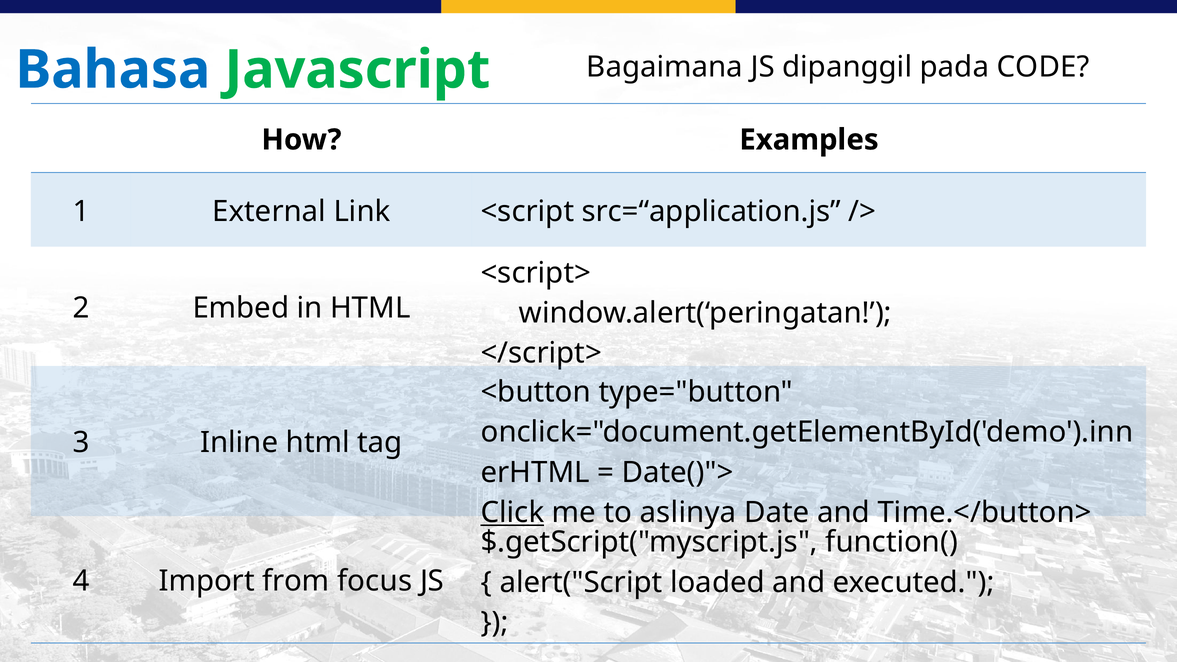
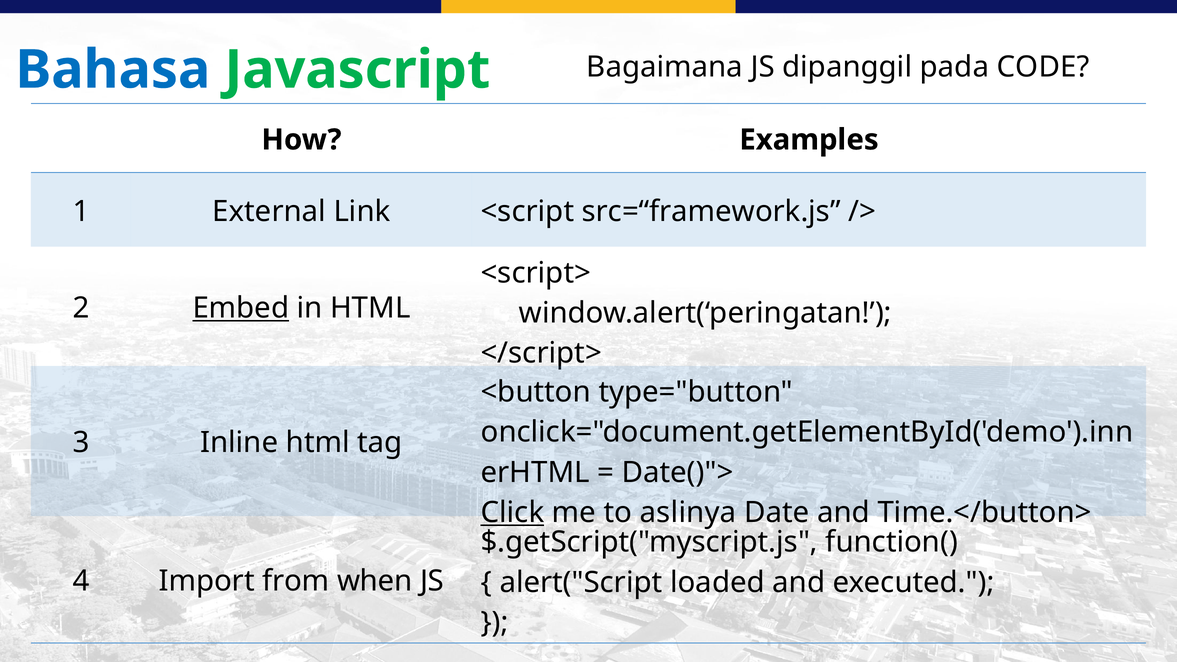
src=“application.js: src=“application.js -> src=“framework.js (711, 211)
Embed underline: none -> present (241, 308)
focus: focus -> when (375, 581)
